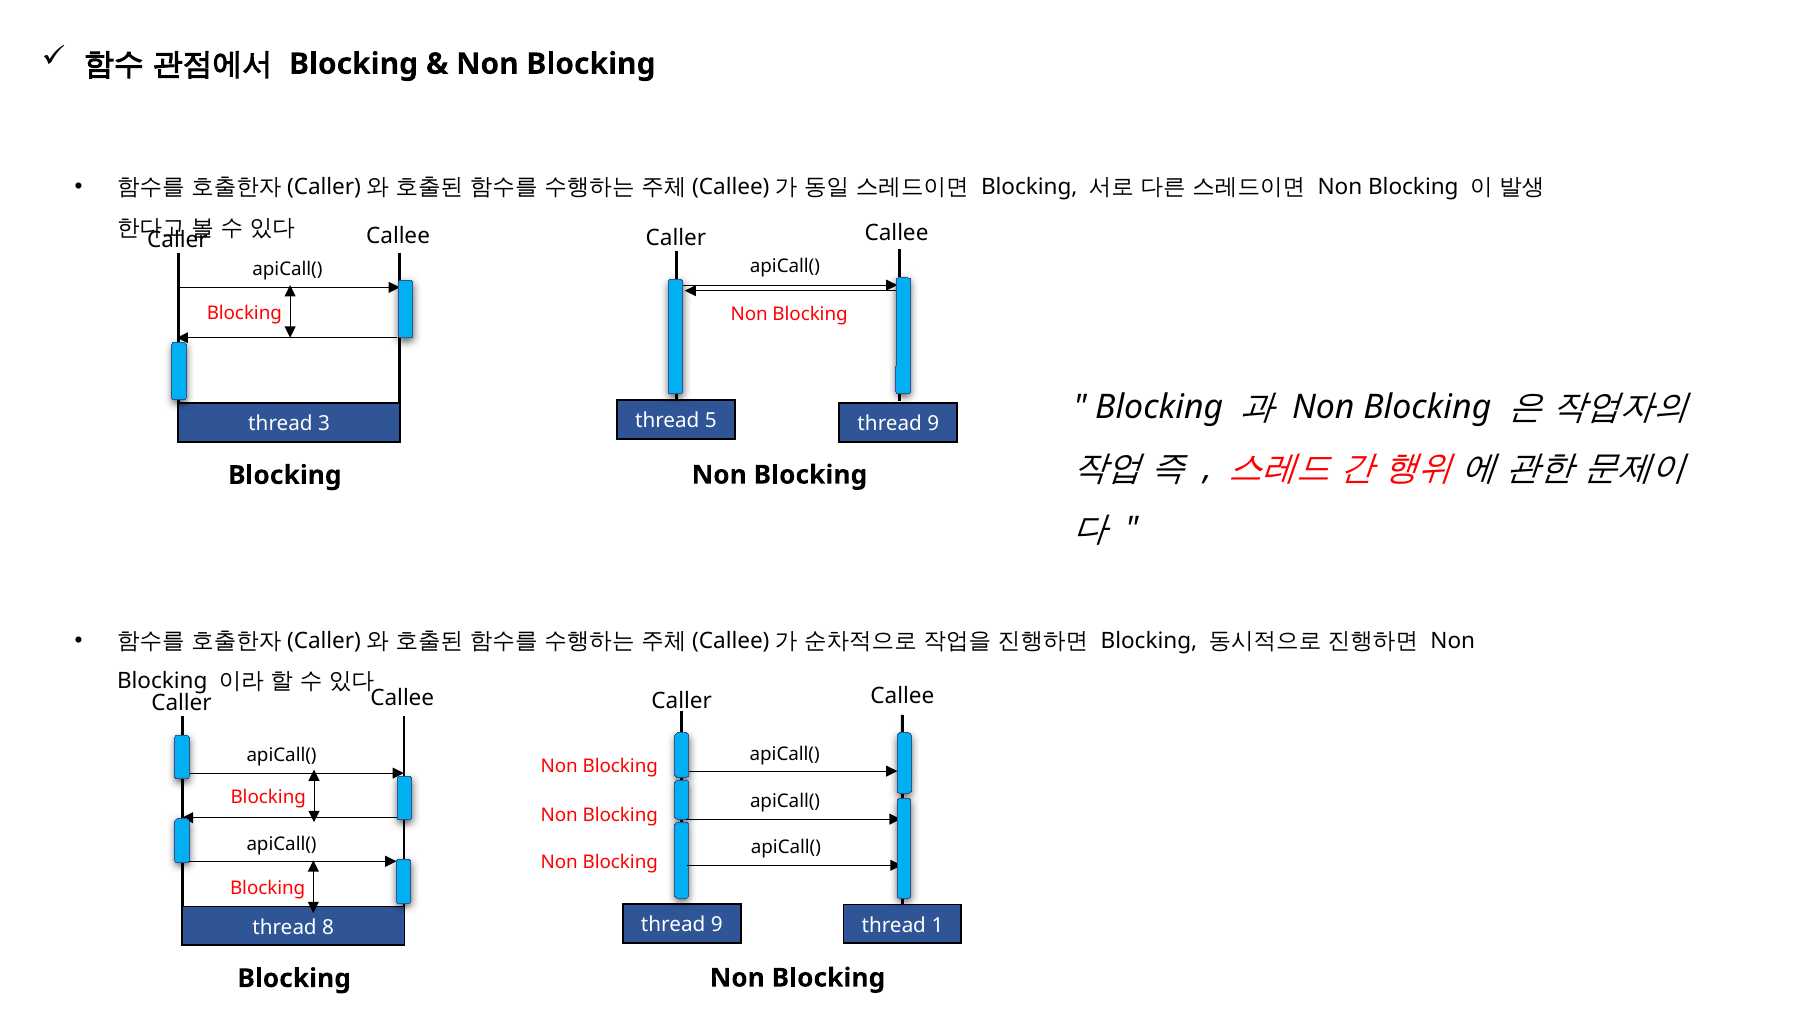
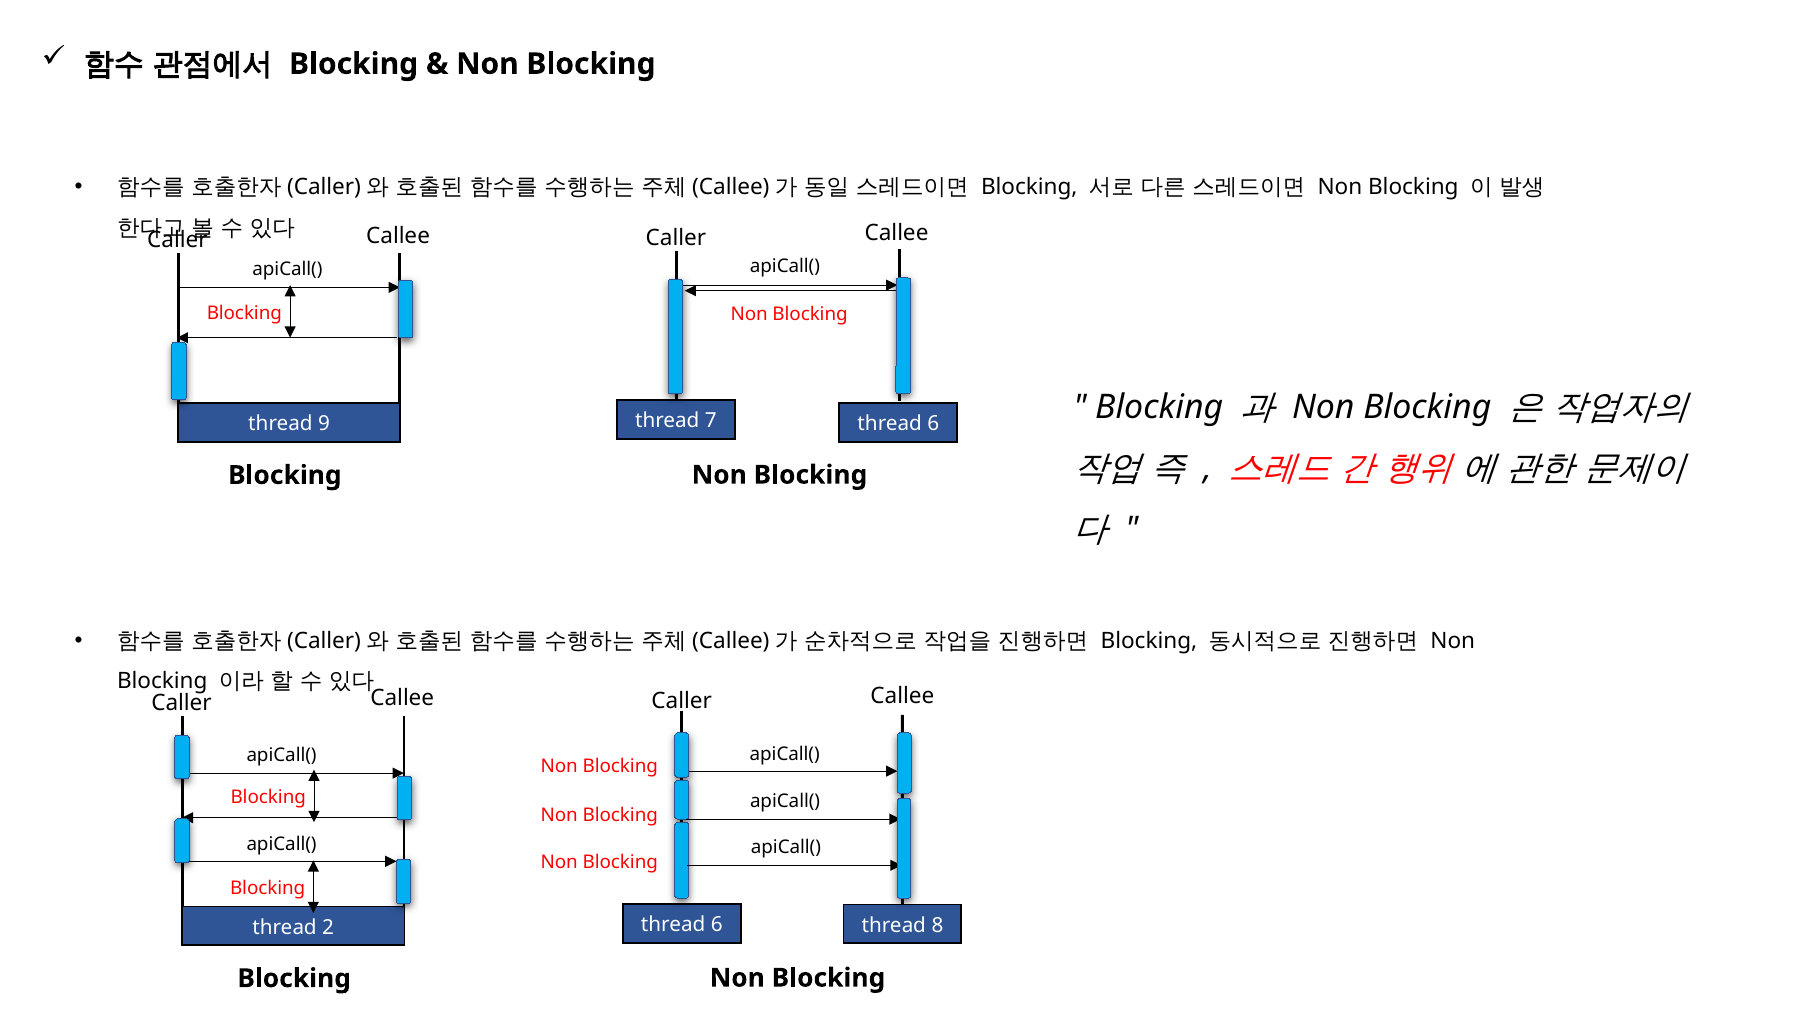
5: 5 -> 7 (711, 421)
9: 9 -> 6 (933, 424)
3: 3 -> 9 (324, 424)
9: 9 -> 6 (717, 925)
1: 1 -> 8 (937, 925)
8: 8 -> 2 (328, 927)
